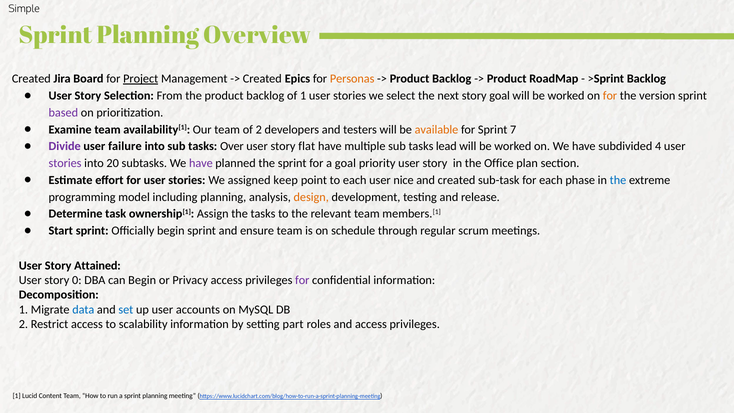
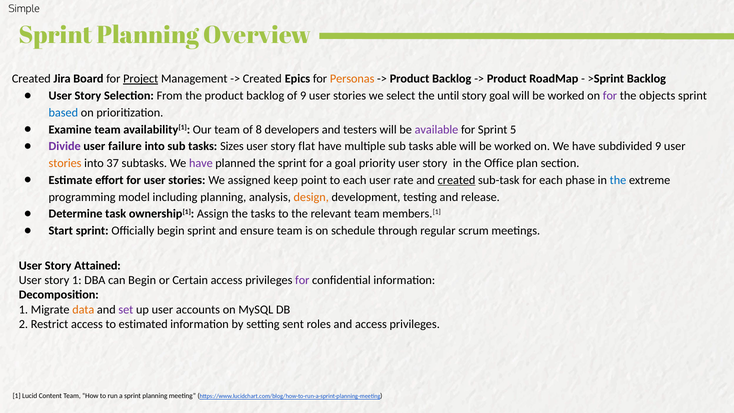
of 1: 1 -> 9 (303, 96)
next: next -> until (448, 96)
for colour: orange -> purple (610, 96)
version: version -> objects (657, 96)
based colour: purple -> blue (63, 113)
of 2: 2 -> 8 (259, 129)
available colour: orange -> purple (436, 129)
7: 7 -> 5 (513, 129)
Over: Over -> Sizes (232, 146)
lead: lead -> able (446, 146)
subdivided 4: 4 -> 9 (658, 146)
stories colour: purple -> orange (65, 163)
20: 20 -> 37 (113, 163)
nice: nice -> rate (403, 180)
created underline: none -> present (457, 180)
story 0: 0 -> 1 (77, 280)
Privacy: Privacy -> Certain (190, 280)
data colour: blue -> orange (83, 310)
set colour: blue -> purple (126, 310)
scalability: scalability -> estimated (143, 324)
part: part -> sent (293, 324)
